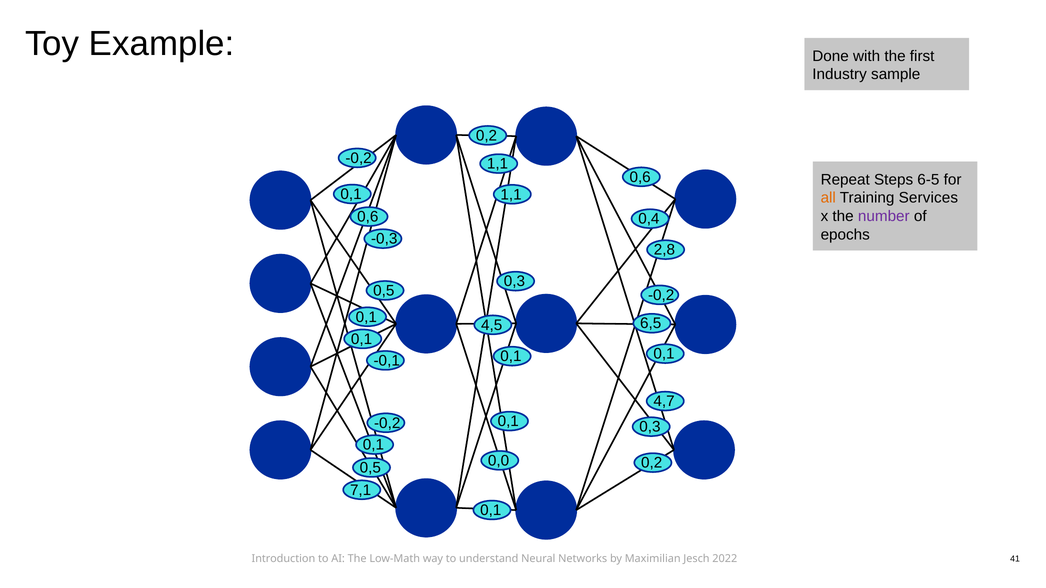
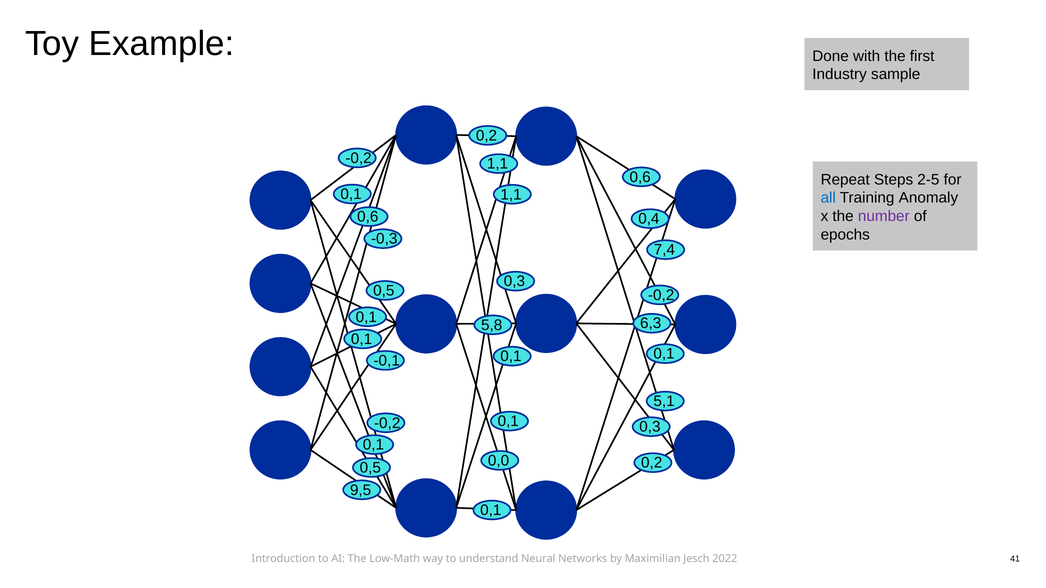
6-5: 6-5 -> 2-5 (928, 180)
all colour: orange -> blue (828, 198)
Services: Services -> Anomaly (928, 198)
2,8: 2,8 -> 7,4 (664, 250)
6,5: 6,5 -> 6,3 (651, 324)
4,5: 4,5 -> 5,8 (492, 325)
4,7: 4,7 -> 5,1 (664, 402)
7,1: 7,1 -> 9,5 (361, 490)
